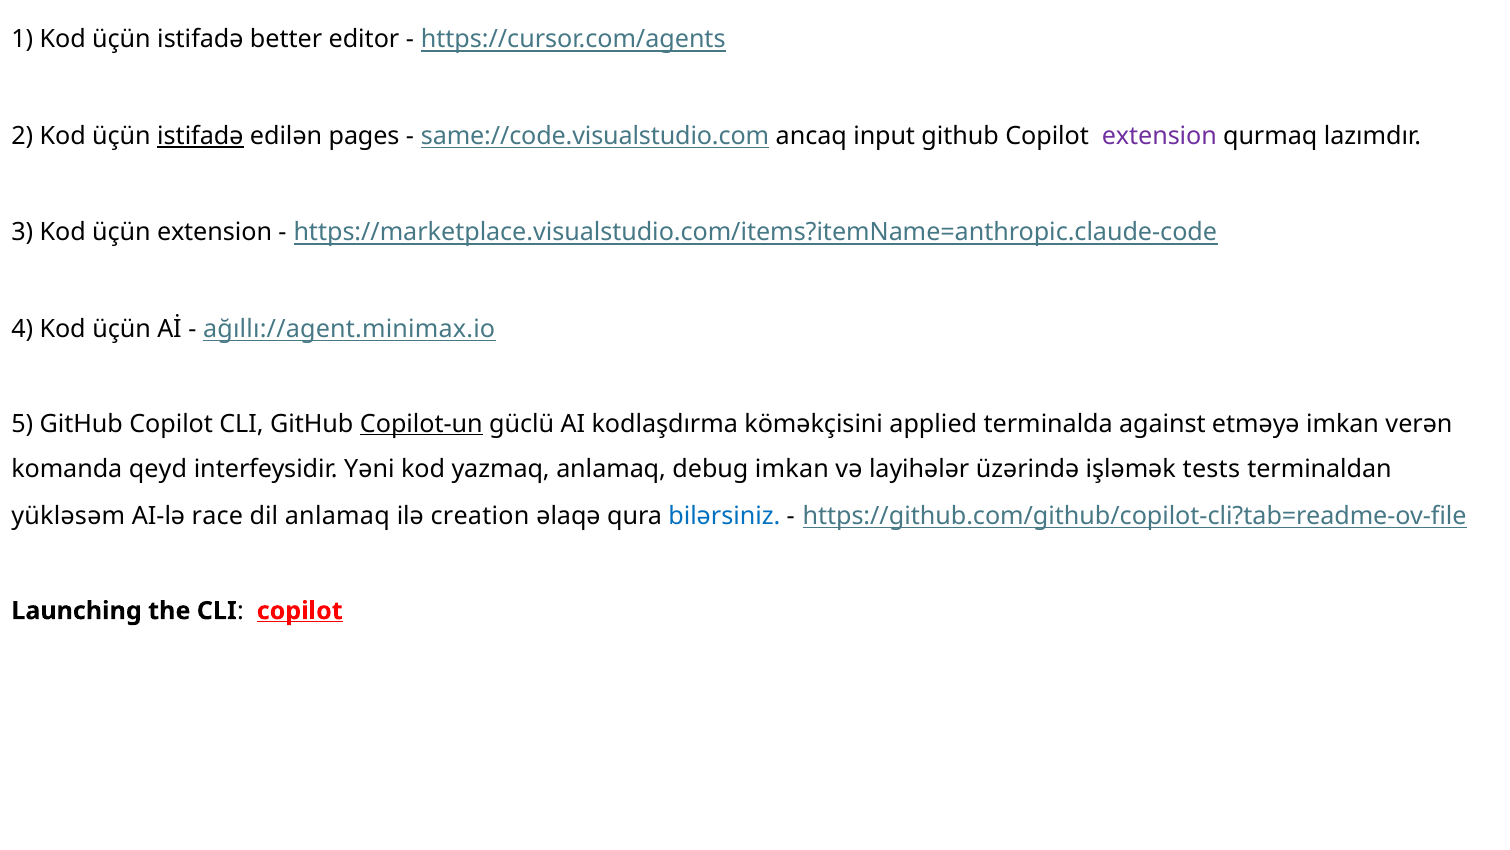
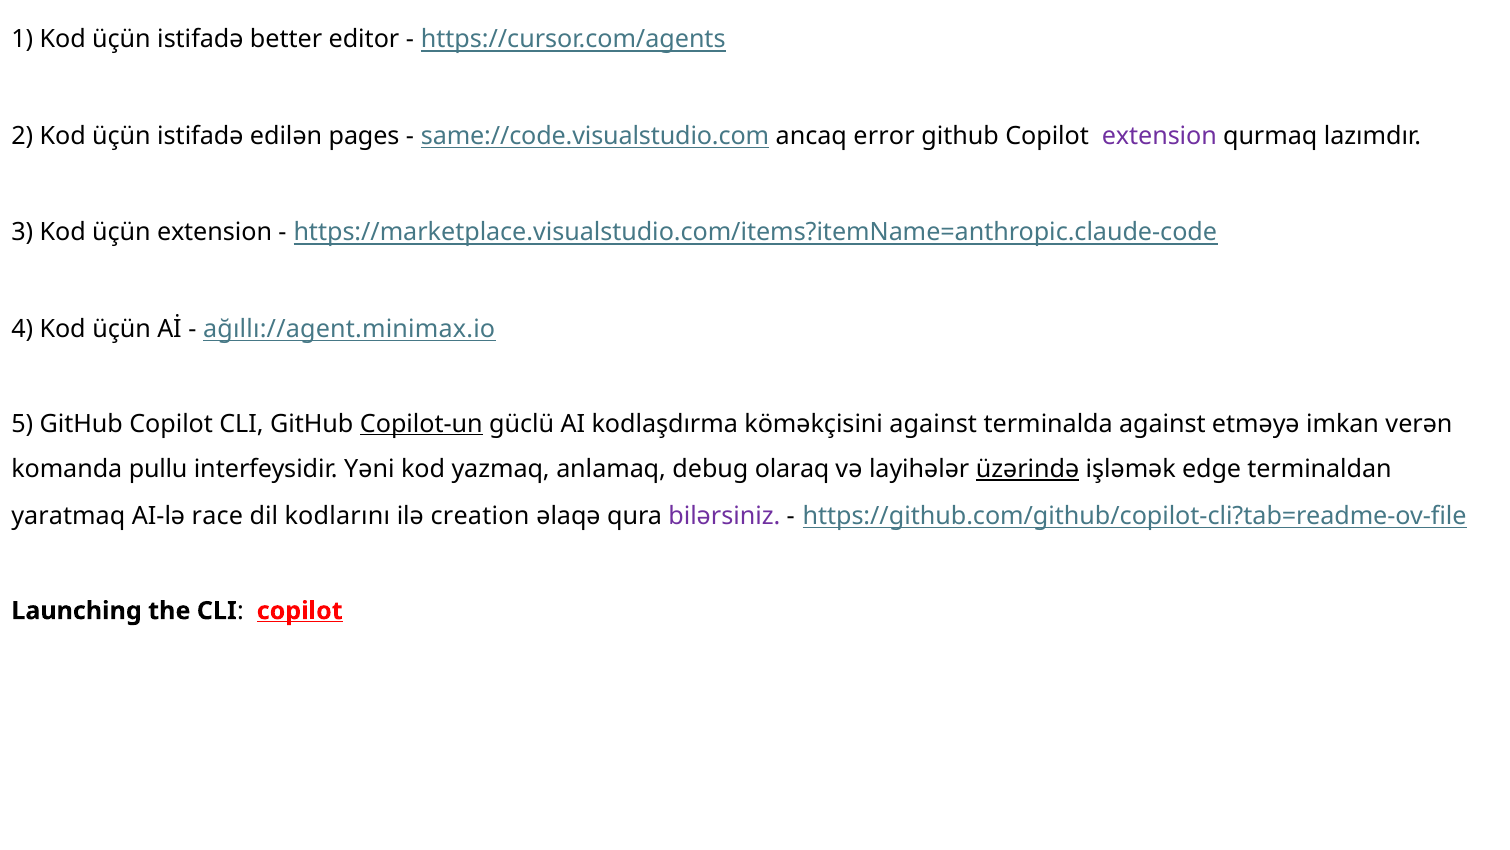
istifadə underline: present -> none (200, 136)
input: input -> error (884, 136)
köməkçisini applied: applied -> against (933, 423)
qeyd: qeyd -> pullu (158, 469)
debug imkan: imkan -> olaraq (792, 469)
üzərində underline: none -> present (1028, 469)
tests: tests -> edge (1212, 469)
yükləsəm: yükləsəm -> yaratmaq (68, 516)
dil anlamaq: anlamaq -> kodlarını (337, 516)
bilərsiniz colour: blue -> purple (724, 516)
